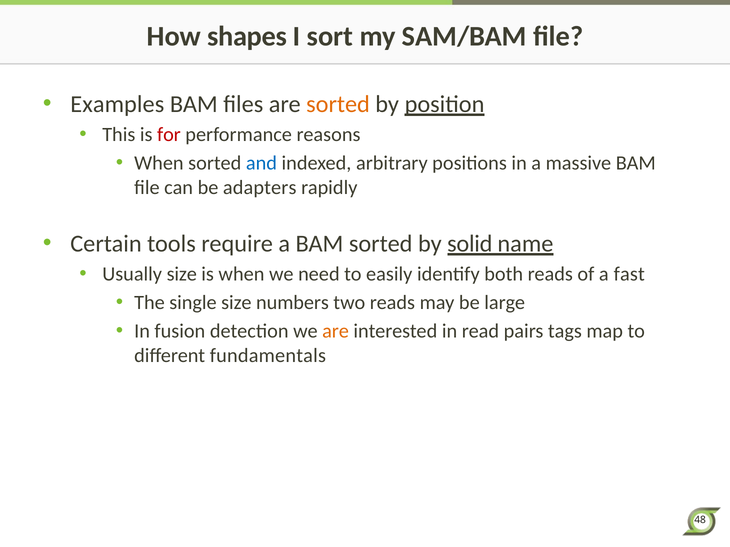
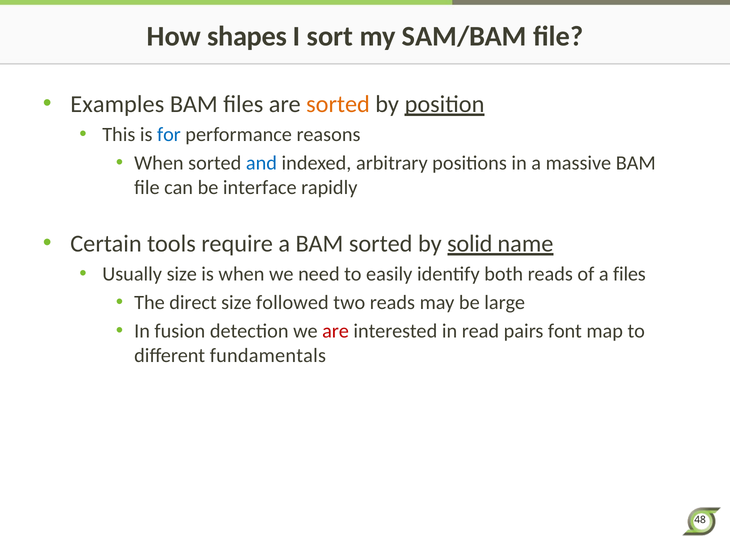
for colour: red -> blue (169, 135)
adapters: adapters -> interface (260, 188)
a fast: fast -> files (629, 274)
single: single -> direct (193, 303)
numbers: numbers -> followed (292, 303)
are colour: orange -> red (336, 331)
tags: tags -> font (565, 331)
